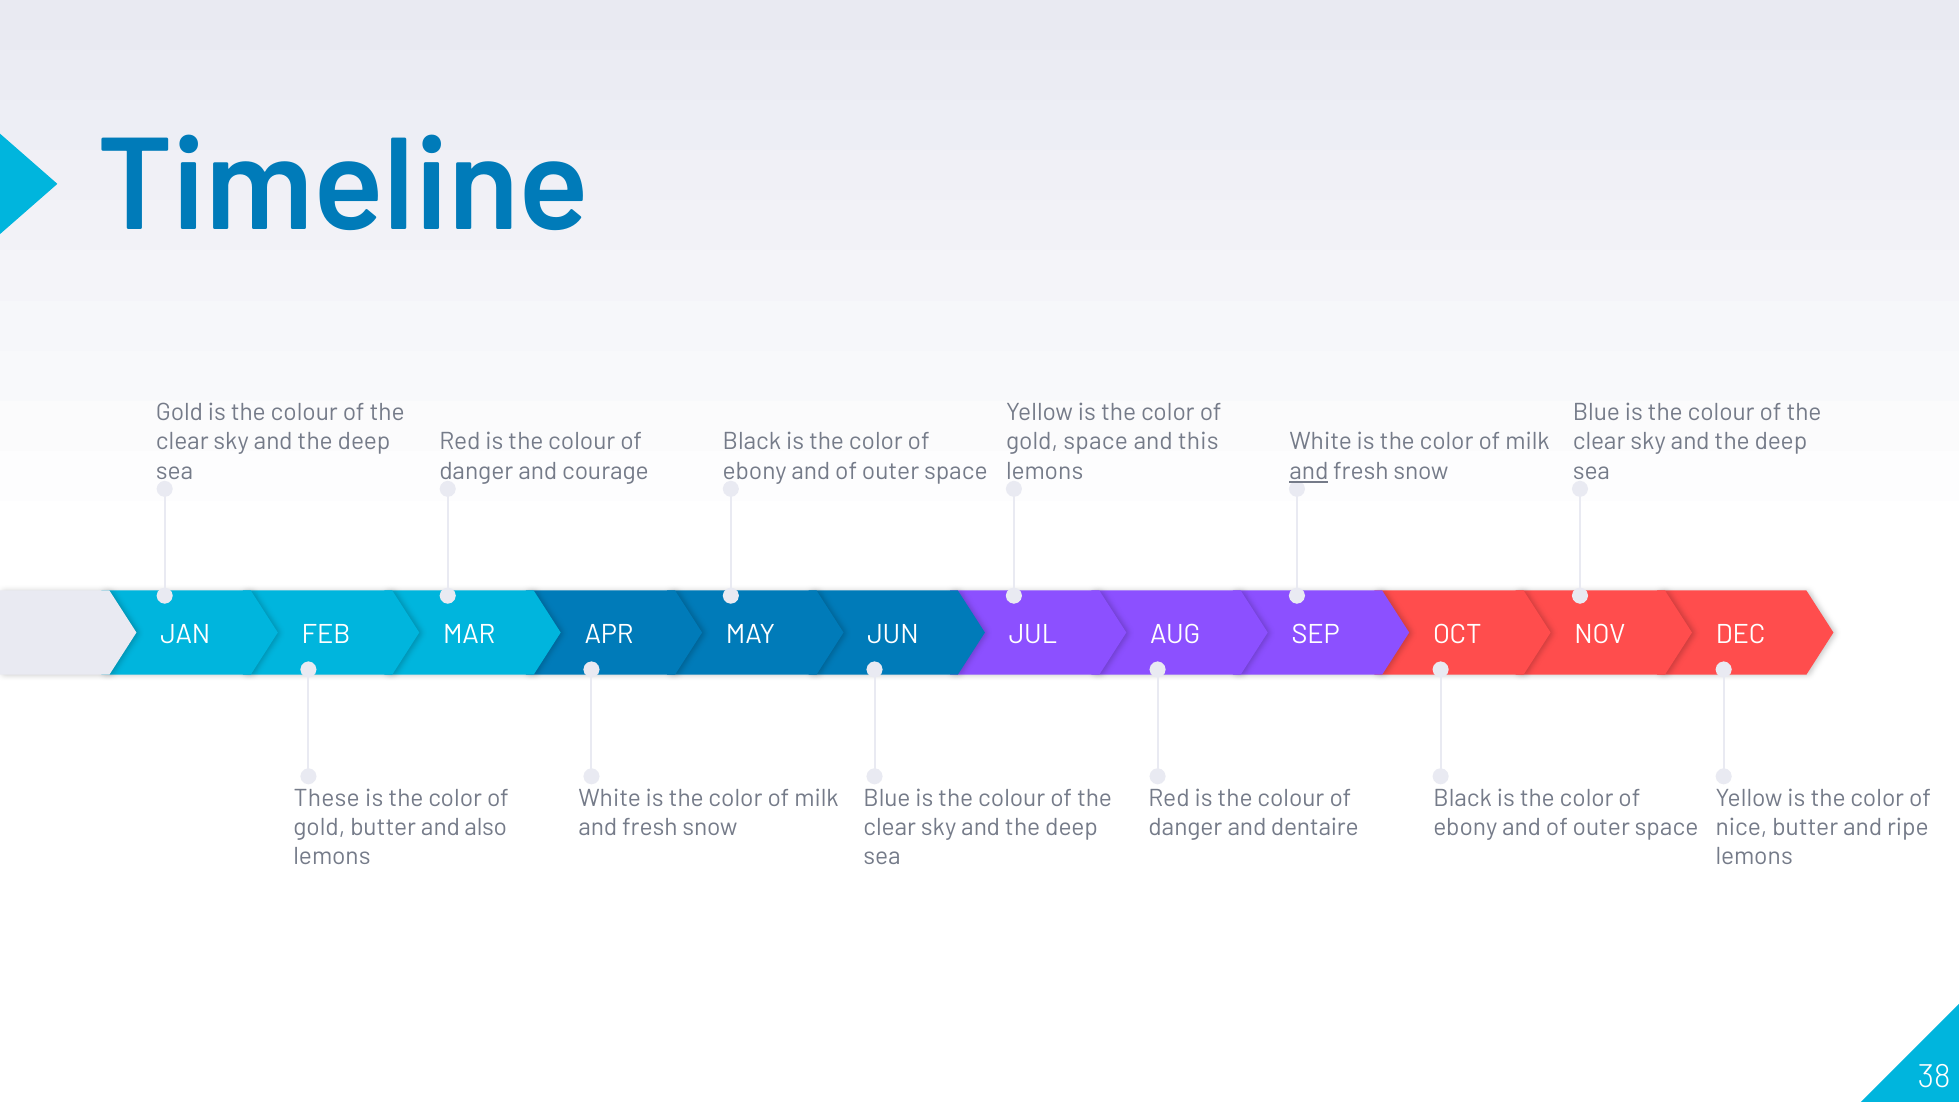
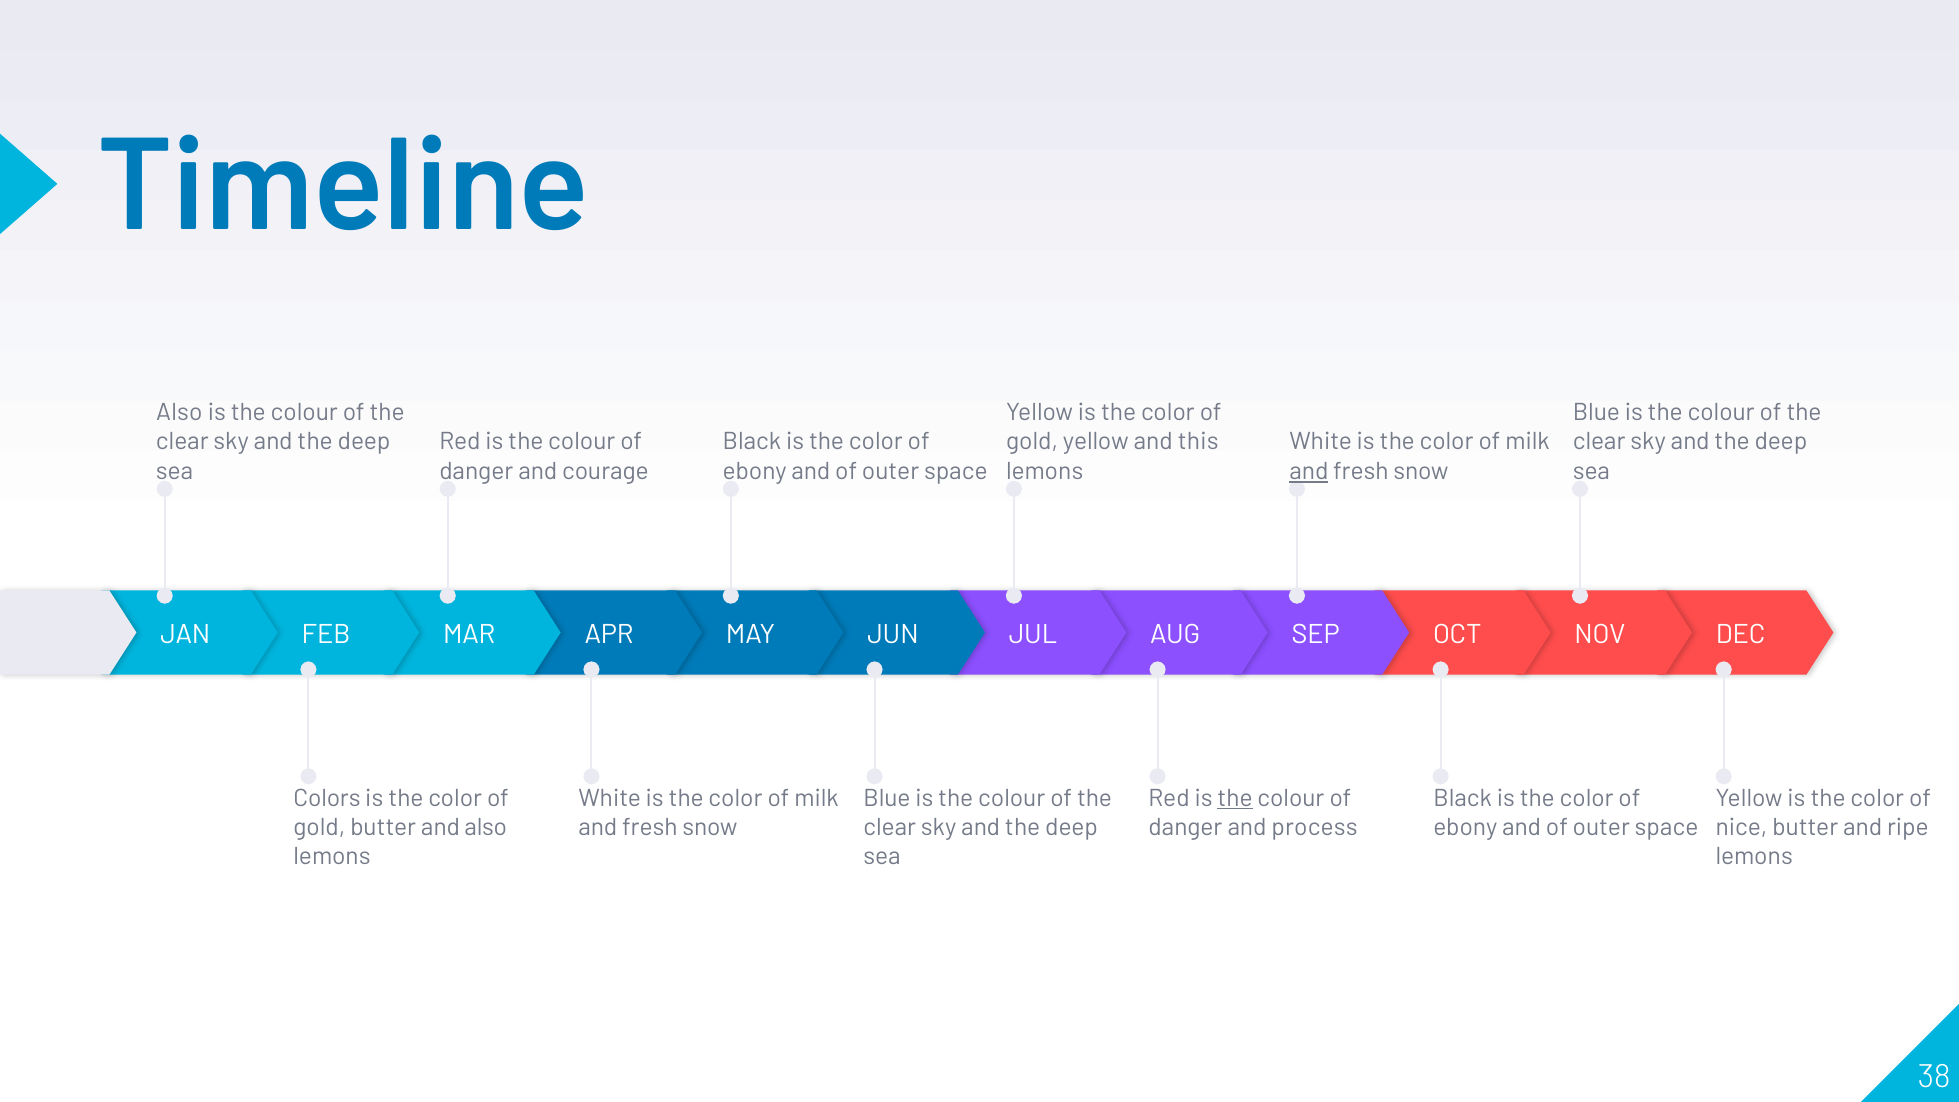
Gold: Gold -> Also (179, 412)
gold space: space -> yellow (1096, 442)
These: These -> Colors (327, 798)
the underline: none -> present (1235, 798)
dentaire: dentaire -> process (1315, 827)
